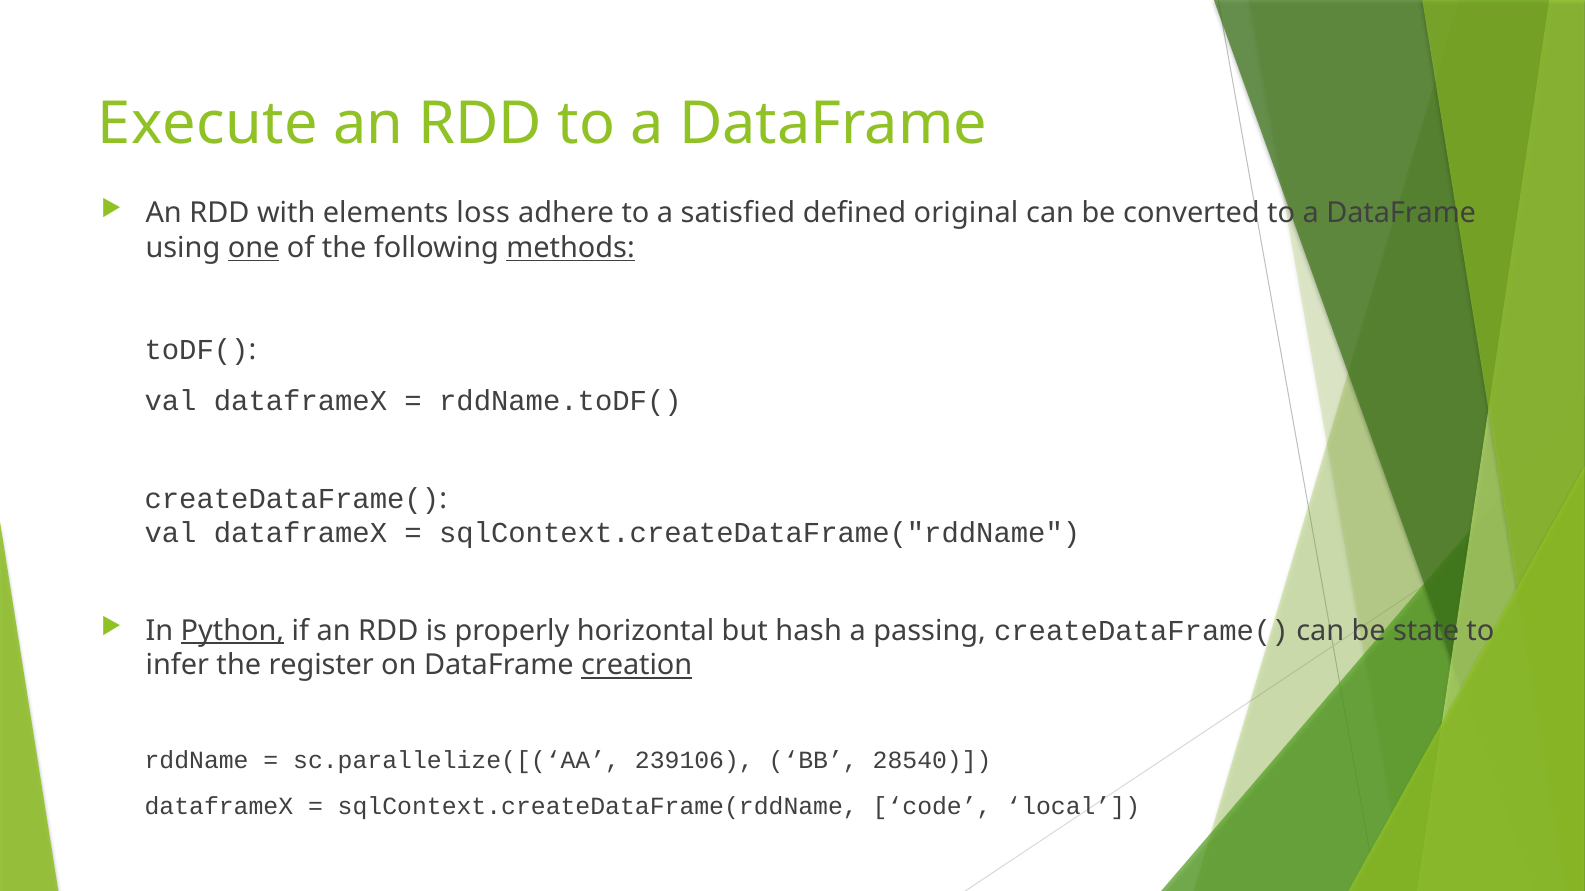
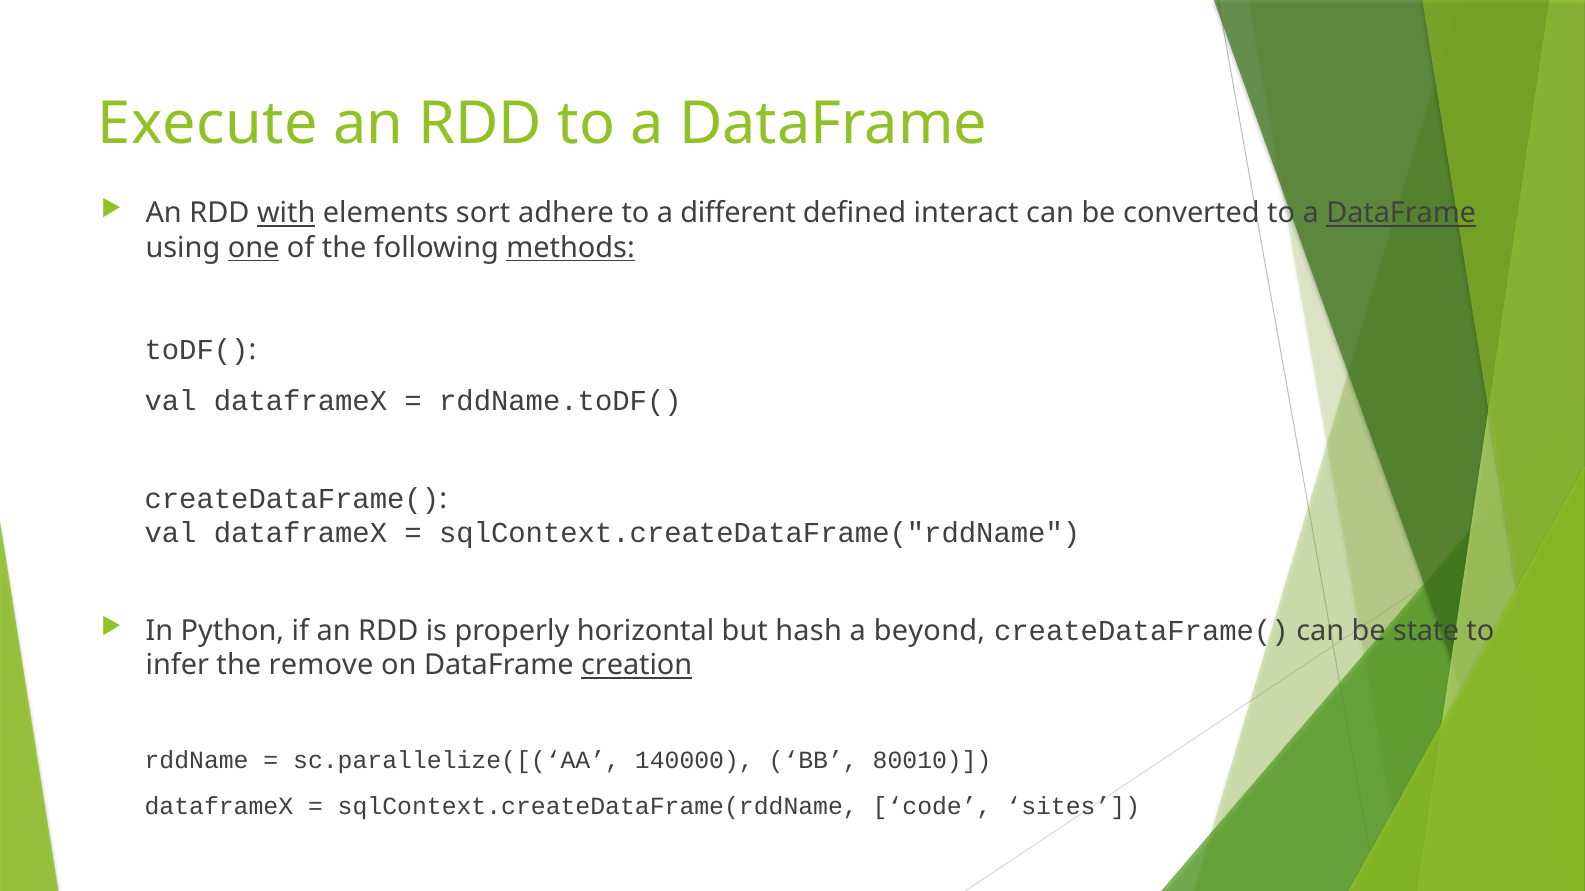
with underline: none -> present (286, 214)
loss: loss -> sort (483, 214)
satisfied: satisfied -> different (738, 214)
original: original -> interact (966, 214)
DataFrame underline: none -> present (1401, 214)
Python underline: present -> none (232, 631)
passing: passing -> beyond (930, 631)
register: register -> remove (321, 666)
239106: 239106 -> 140000 (694, 760)
28540: 28540 -> 80010 (932, 760)
local: local -> sites (1073, 807)
